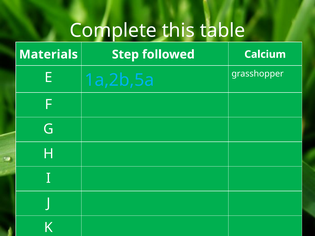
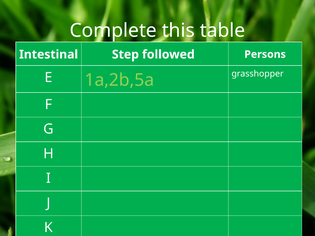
Materials: Materials -> Intestinal (49, 55)
Calcium: Calcium -> Persons (265, 54)
1a,2b,5a colour: light blue -> light green (119, 80)
